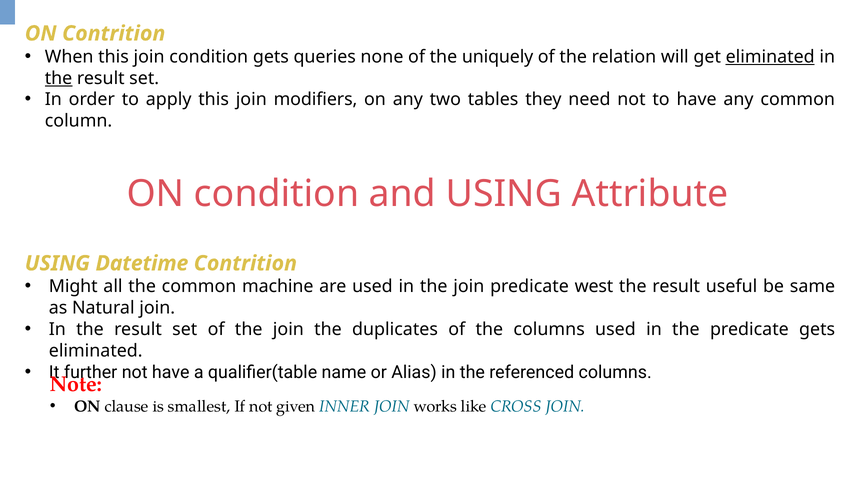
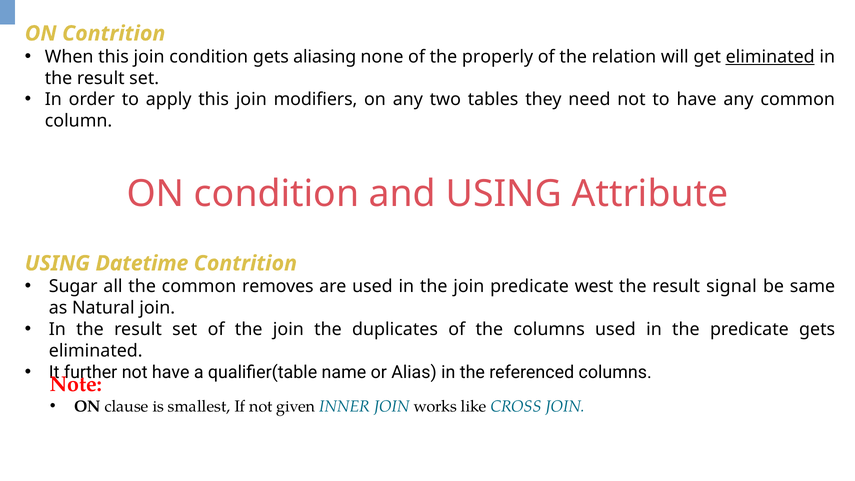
queries: queries -> aliasing (325, 57)
uniquely: uniquely -> properly (498, 57)
the underline: present -> none (59, 78)
Might: Might -> Sugar (73, 287)
machine: machine -> removes (278, 287)
useful: useful -> signal (731, 287)
